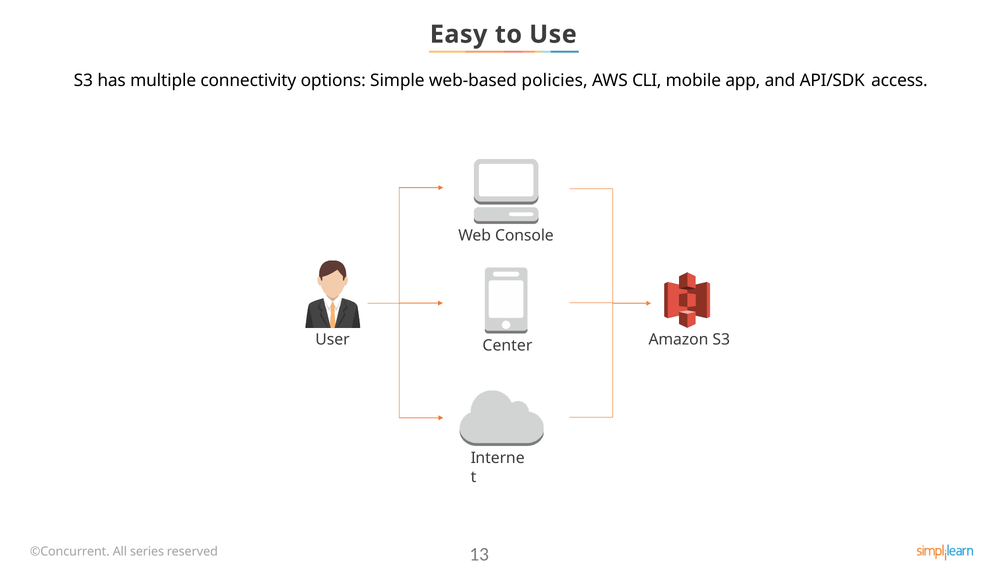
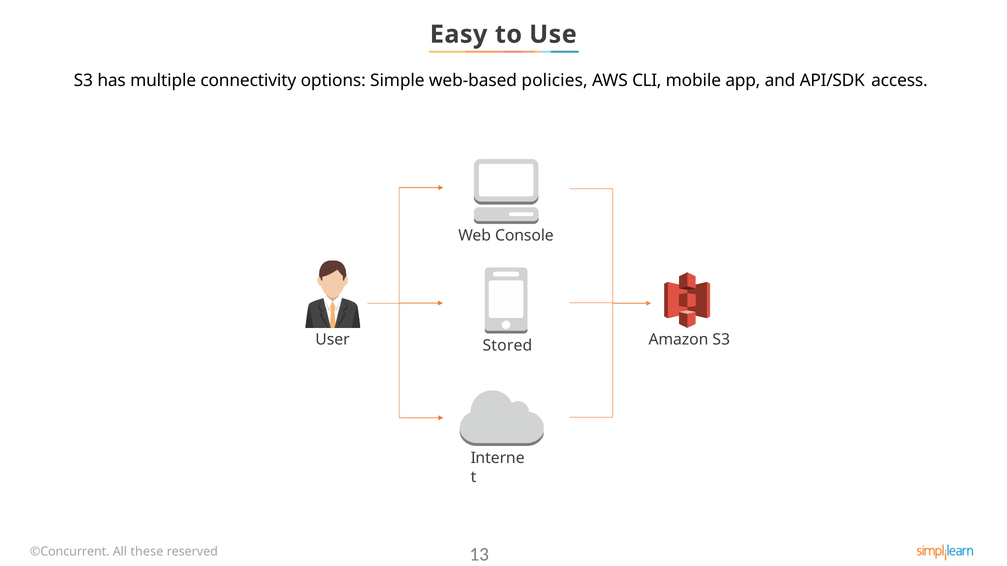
Center: Center -> Stored (507, 346)
series: series -> these (147, 552)
